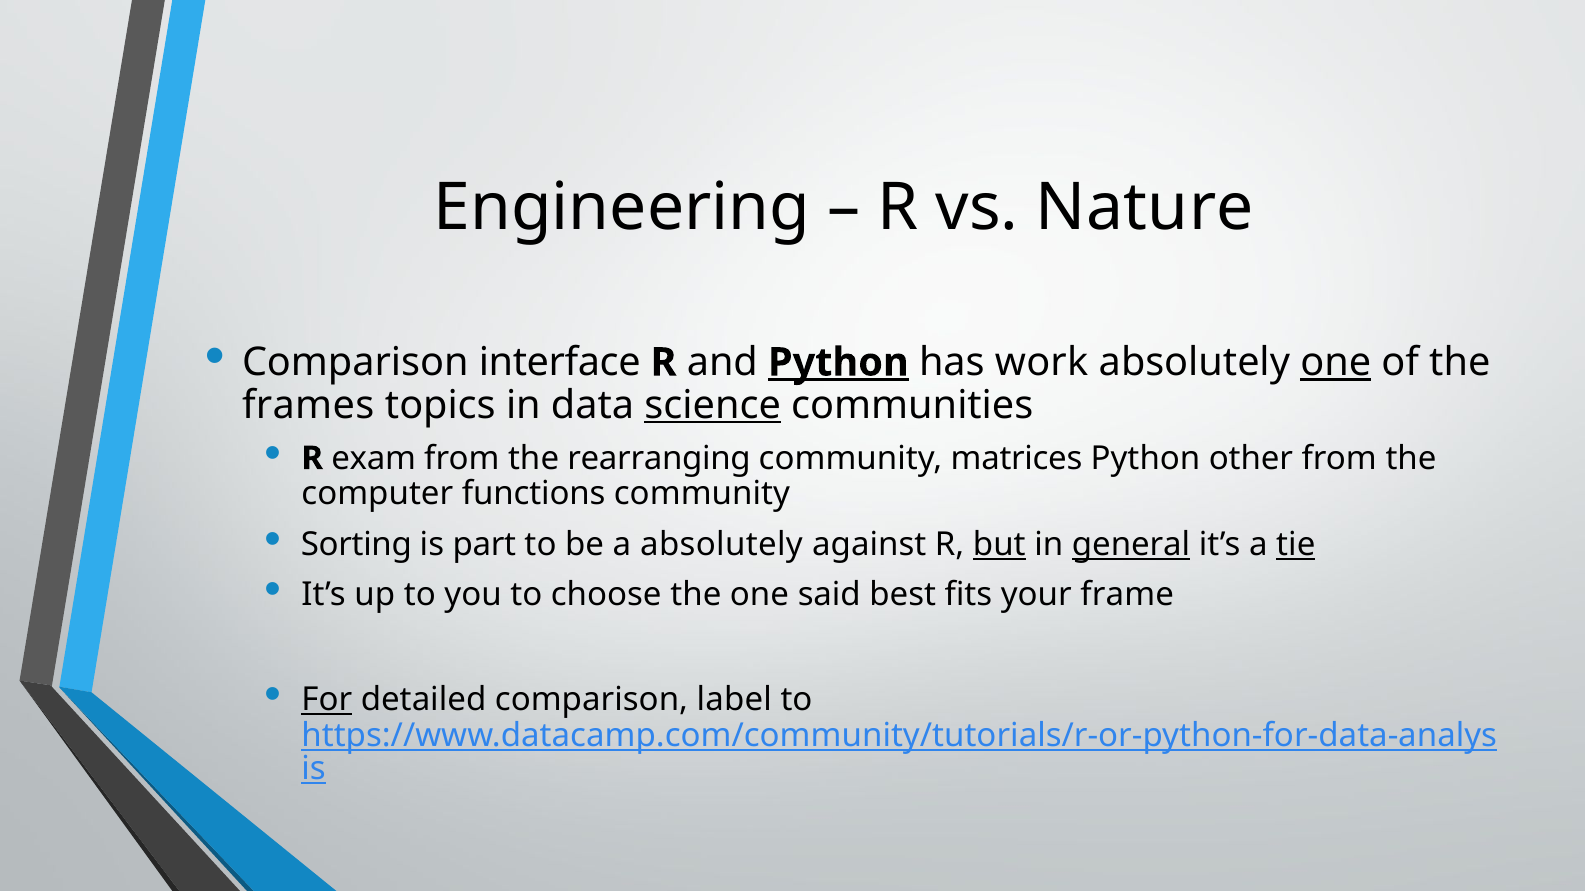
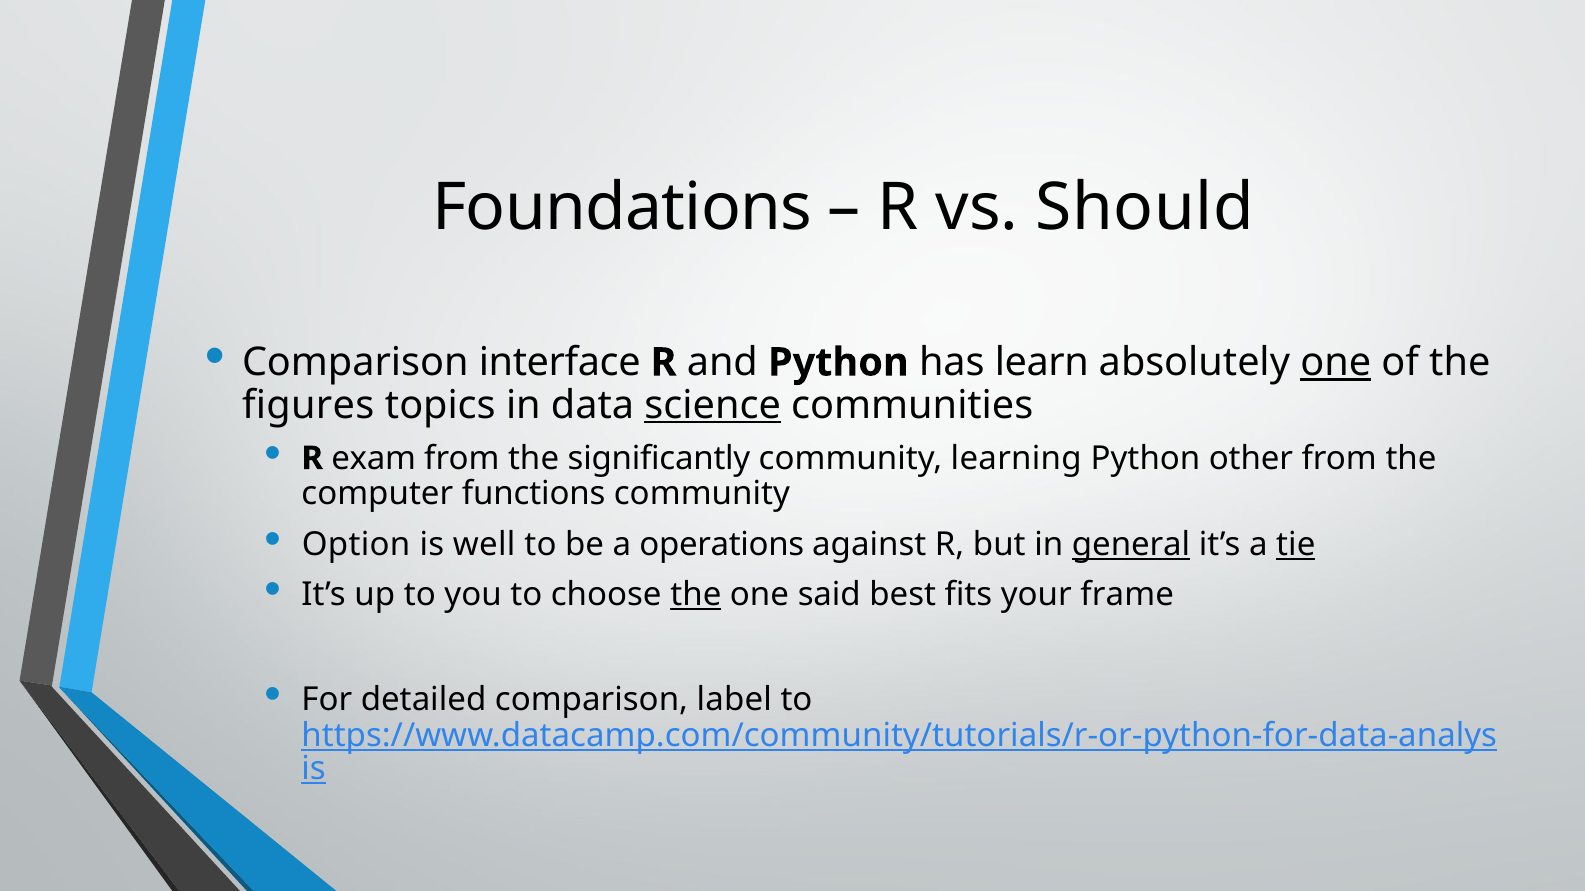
Engineering: Engineering -> Foundations (622, 208)
Nature: Nature -> Should (1145, 208)
Python underline: present -> none (838, 363)
work: work -> learn (1042, 363)
frames: frames -> figures (308, 405)
rearranging: rearranging -> significantly (659, 459)
matrices: matrices -> learning (1016, 459)
Sorting: Sorting -> Option (356, 545)
part: part -> well (484, 545)
a absolutely: absolutely -> operations (722, 545)
but underline: present -> none (999, 545)
the underline: none -> present (696, 595)
For underline: present -> none (327, 700)
